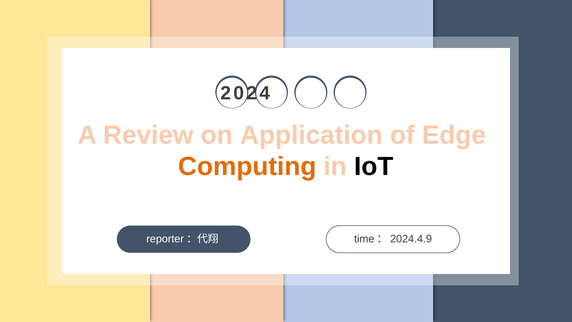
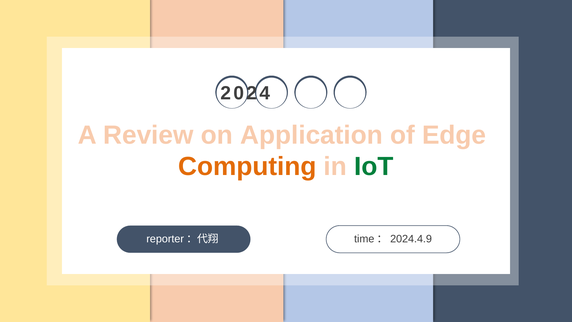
IoT colour: black -> green (374, 167)
